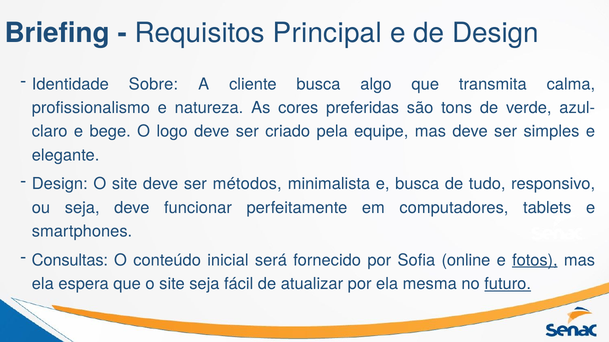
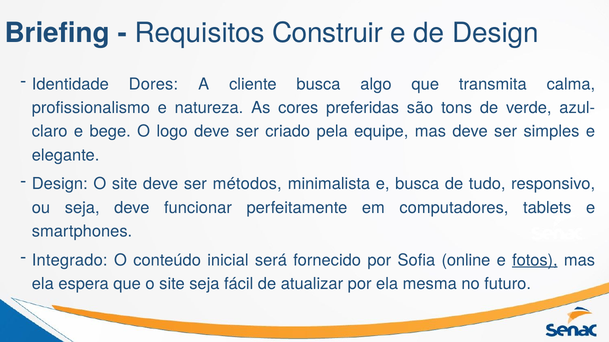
Principal: Principal -> Construir (328, 33)
Sobre: Sobre -> Dores (153, 84)
Consultas: Consultas -> Integrado (70, 261)
futuro underline: present -> none (508, 284)
